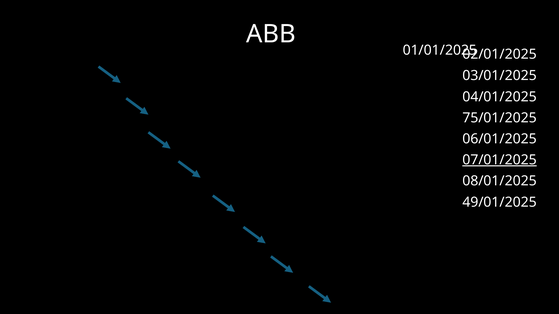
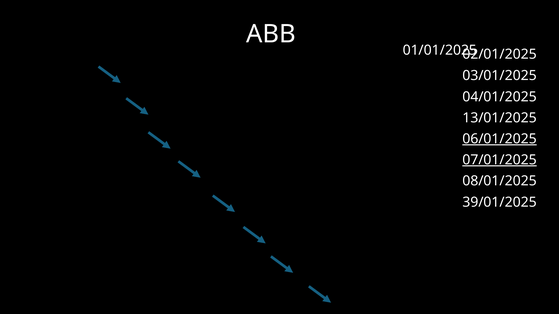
75/01/2025: 75/01/2025 -> 13/01/2025 (500, 118)
06/01/2025 underline: none -> present (500, 139)
49/01/2025: 49/01/2025 -> 39/01/2025 (500, 203)
